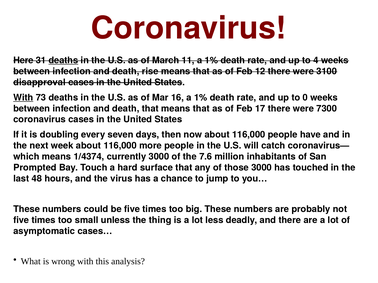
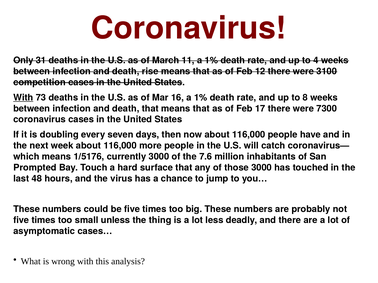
Here: Here -> Only (23, 60)
deaths underline: present -> none (63, 60)
disapproval: disapproval -> competition (40, 82)
0: 0 -> 8 (305, 98)
1/4374: 1/4374 -> 1/5176 (89, 157)
